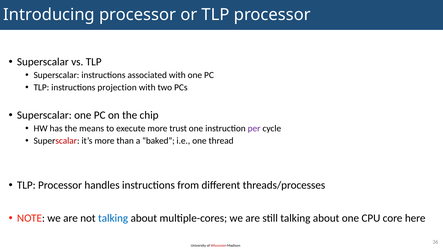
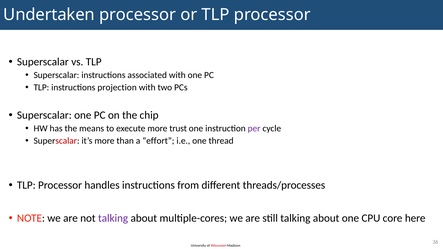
Introducing: Introducing -> Undertaken (49, 15)
baked: baked -> effort (158, 141)
talking colour: blue -> purple (113, 218)
